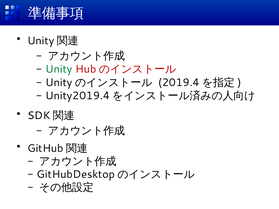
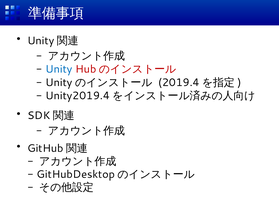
Unity colour: green -> blue (59, 69)
